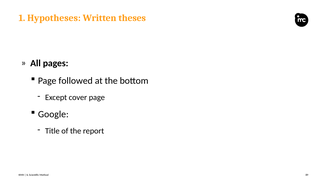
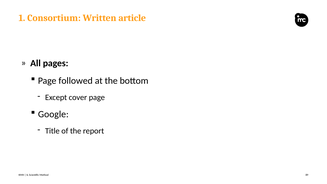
Hypotheses: Hypotheses -> Consortium (54, 18)
theses: theses -> article (132, 18)
